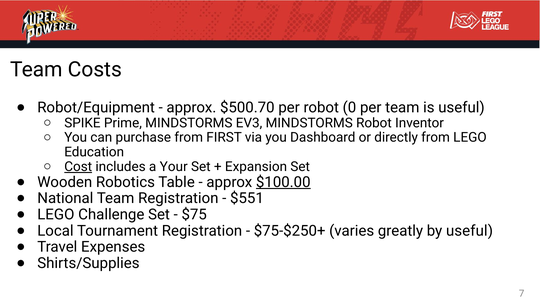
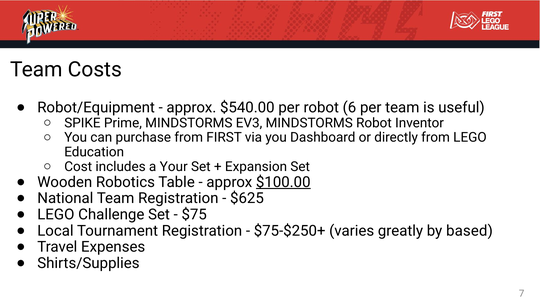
$500.70: $500.70 -> $540.00 (247, 107)
0: 0 -> 6 (349, 107)
Cost underline: present -> none (78, 167)
$551: $551 -> $625 (247, 198)
by useful: useful -> based (469, 231)
